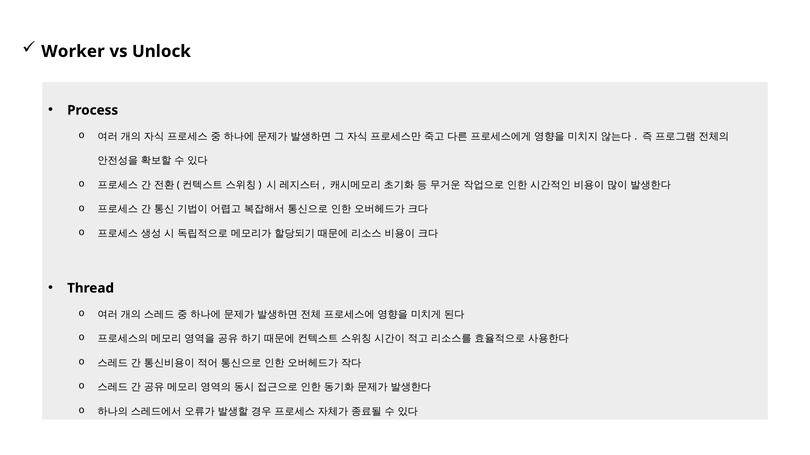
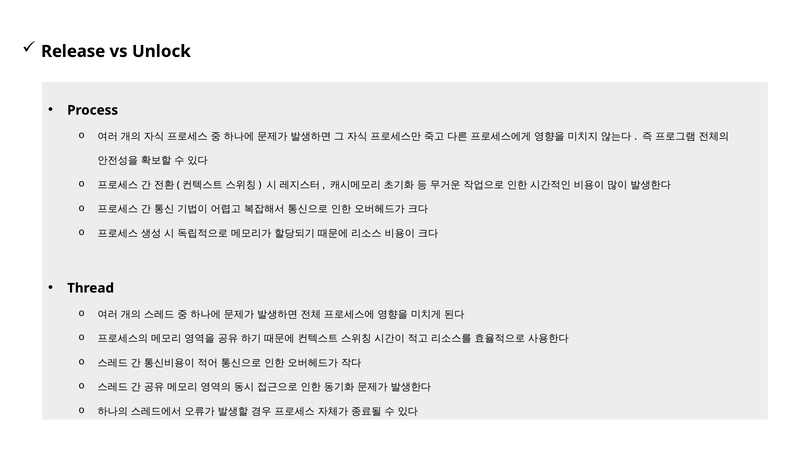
Worker: Worker -> Release (73, 51)
